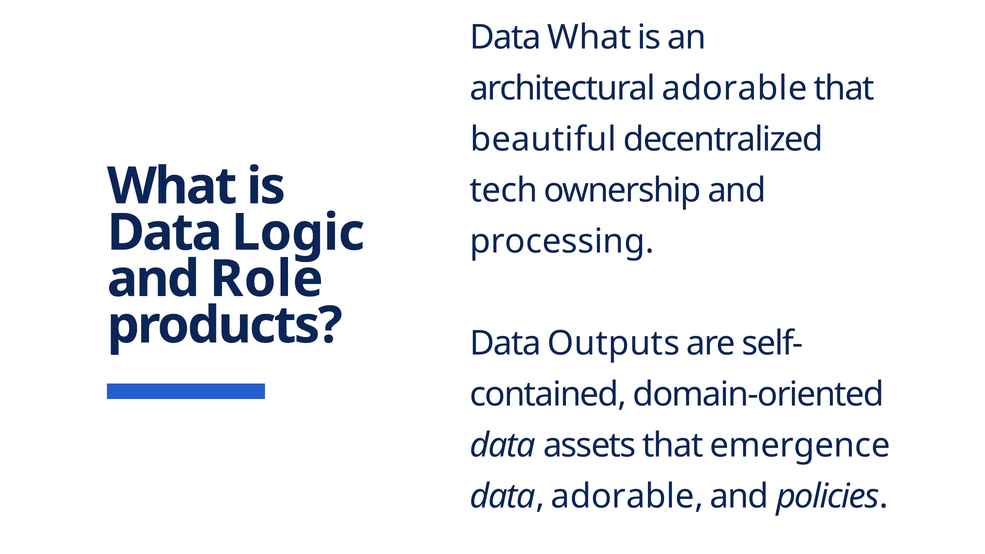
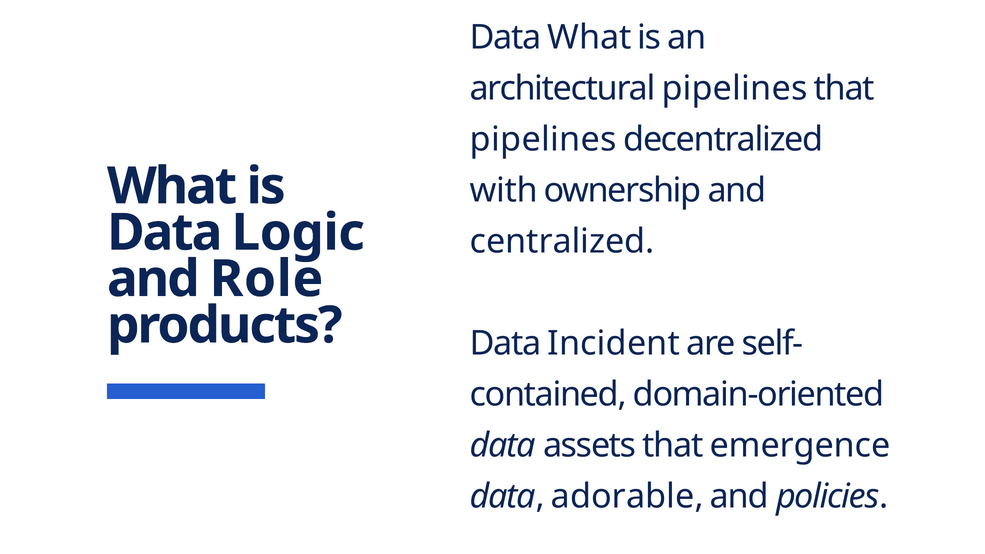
architectural adorable: adorable -> pipelines (735, 89)
beautiful: beautiful -> pipelines (543, 140)
tech: tech -> with (504, 191)
processing: processing -> centralized (562, 242)
Outputs: Outputs -> Incident (614, 343)
